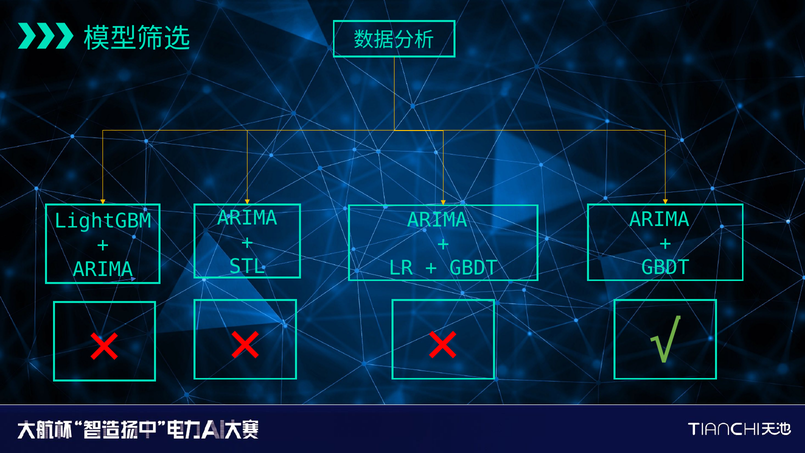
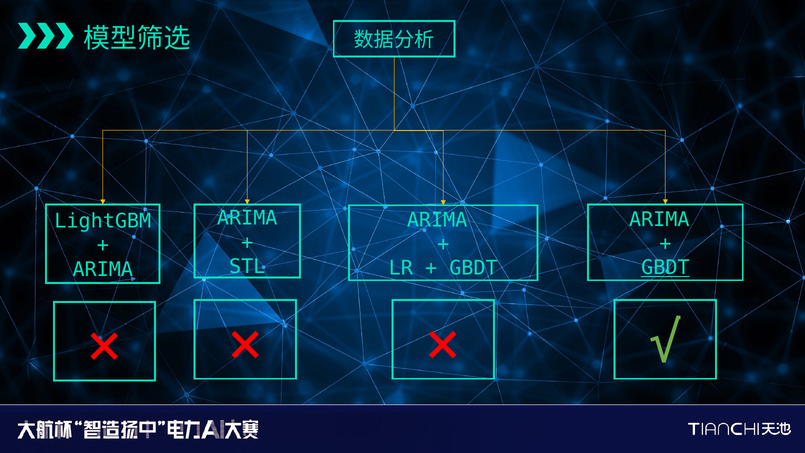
GBDT underline: none -> present (665, 268)
